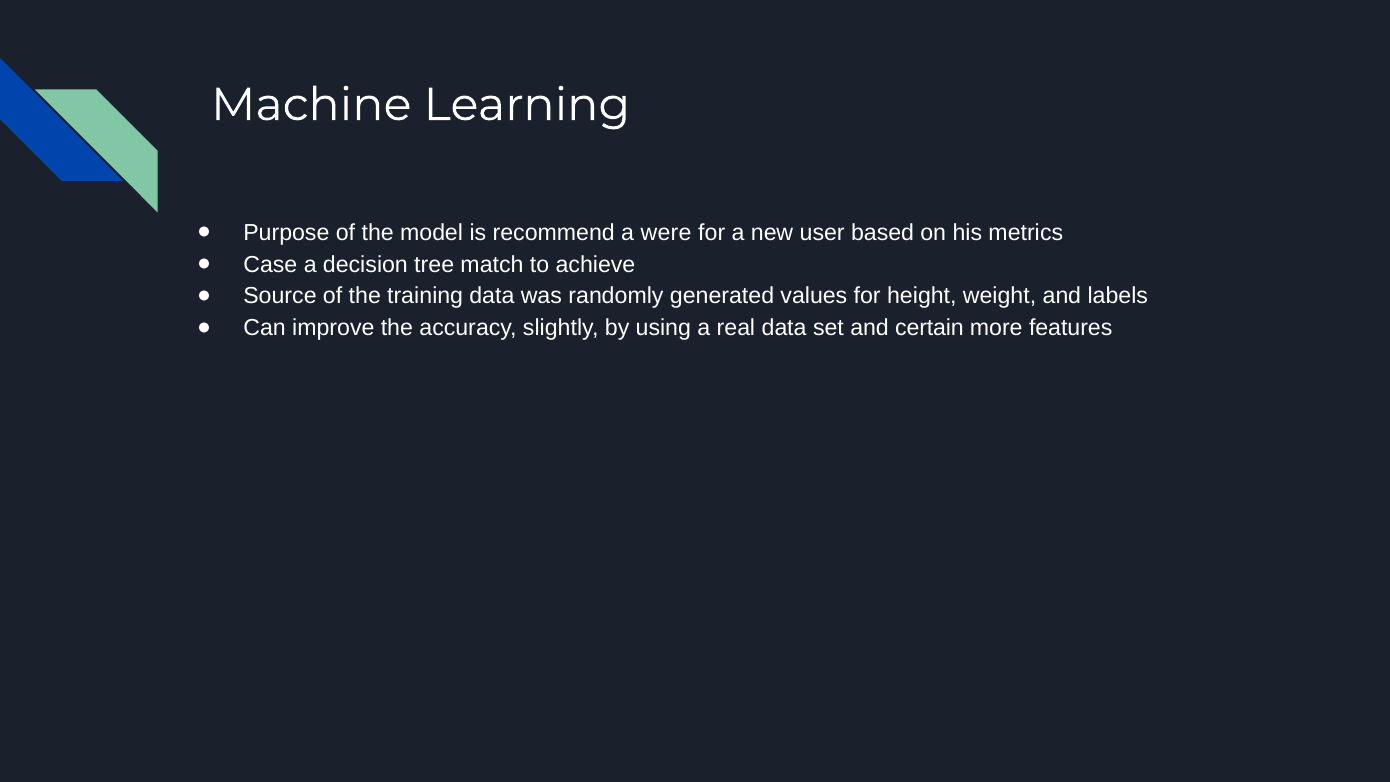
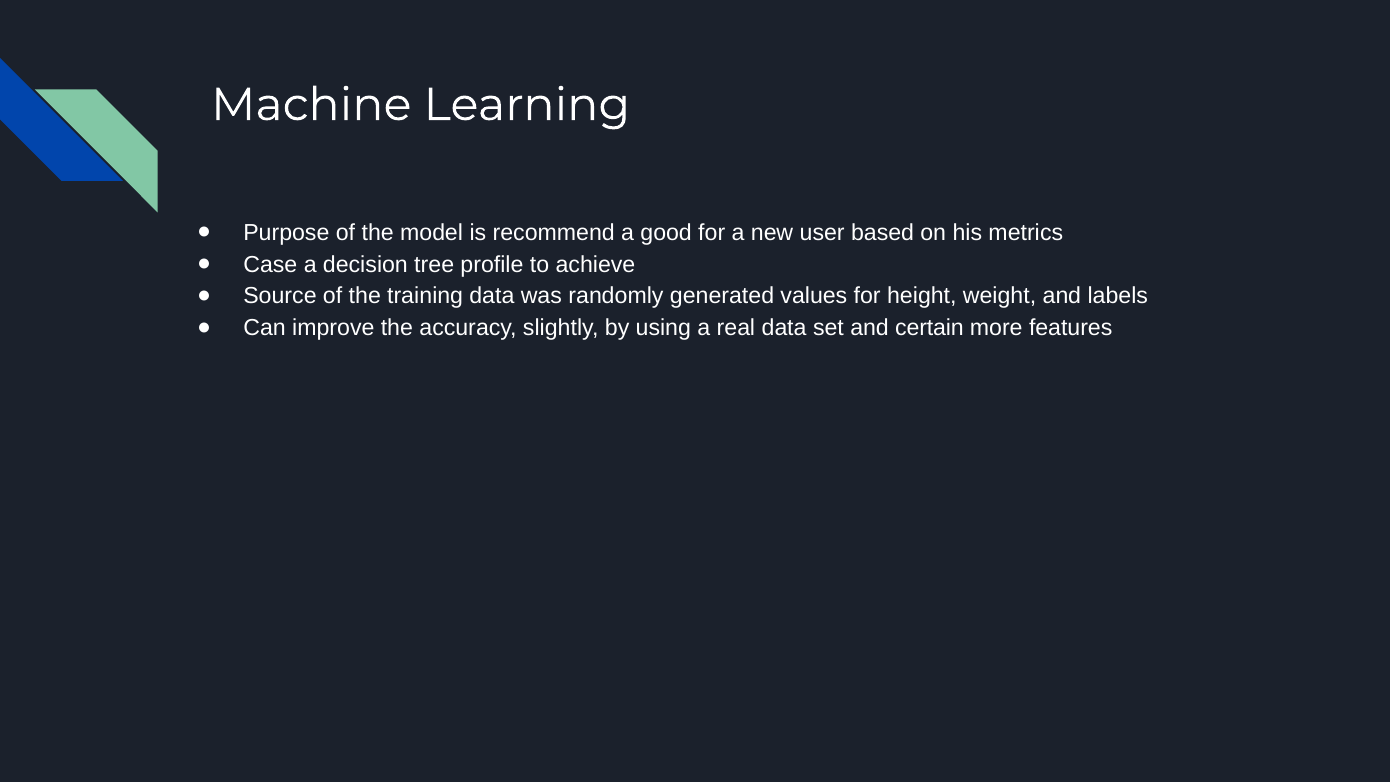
were: were -> good (666, 232)
match: match -> profile (492, 264)
